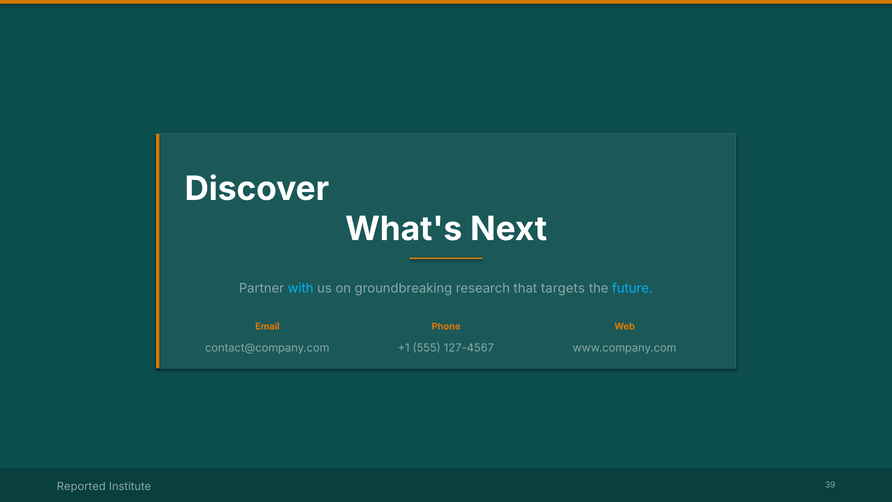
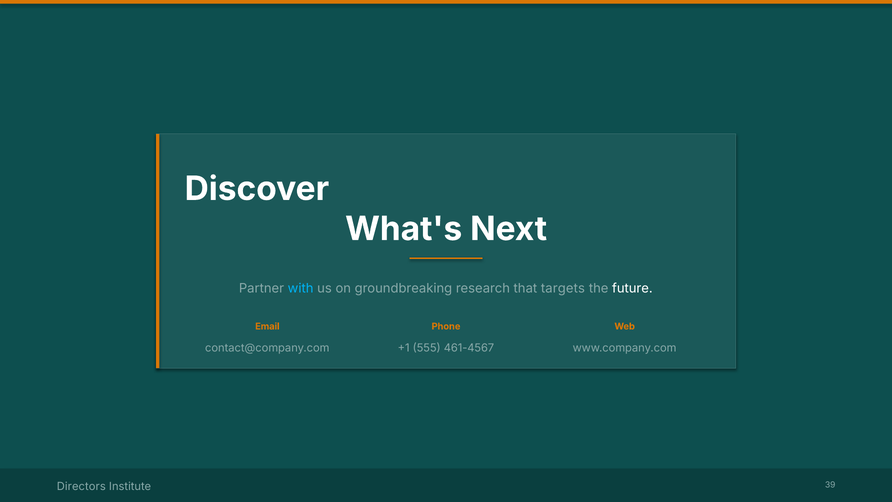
future colour: light blue -> white (632, 288)
127-4567: 127-4567 -> 461-4567 (469, 348)
Reported: Reported -> Directors (81, 486)
